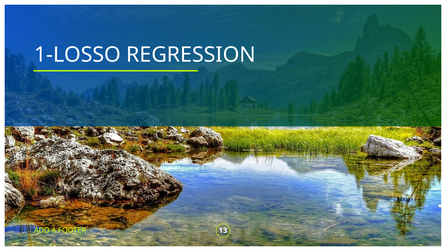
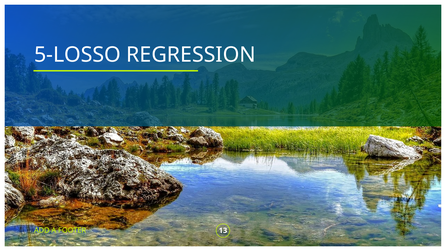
1-LOSSO: 1-LOSSO -> 5-LOSSO (77, 55)
